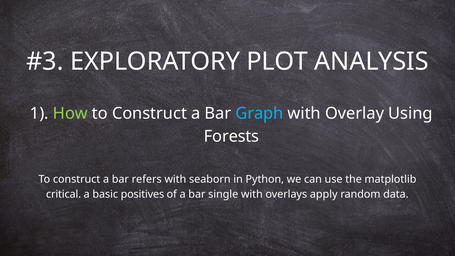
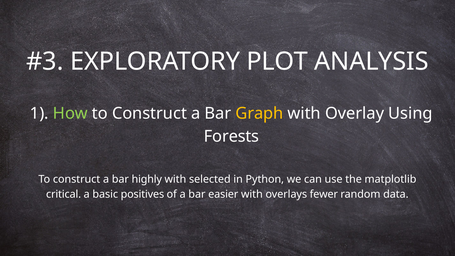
Graph colour: light blue -> yellow (260, 113)
refers: refers -> highly (147, 179)
seaborn: seaborn -> selected (210, 179)
single: single -> easier (223, 194)
apply: apply -> fewer (324, 194)
